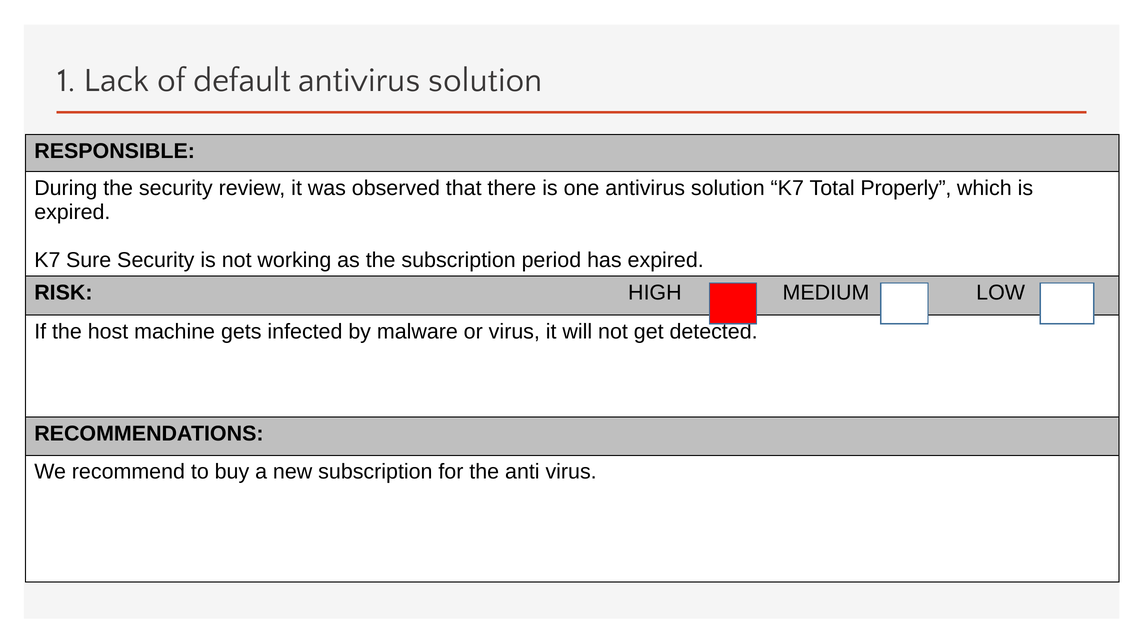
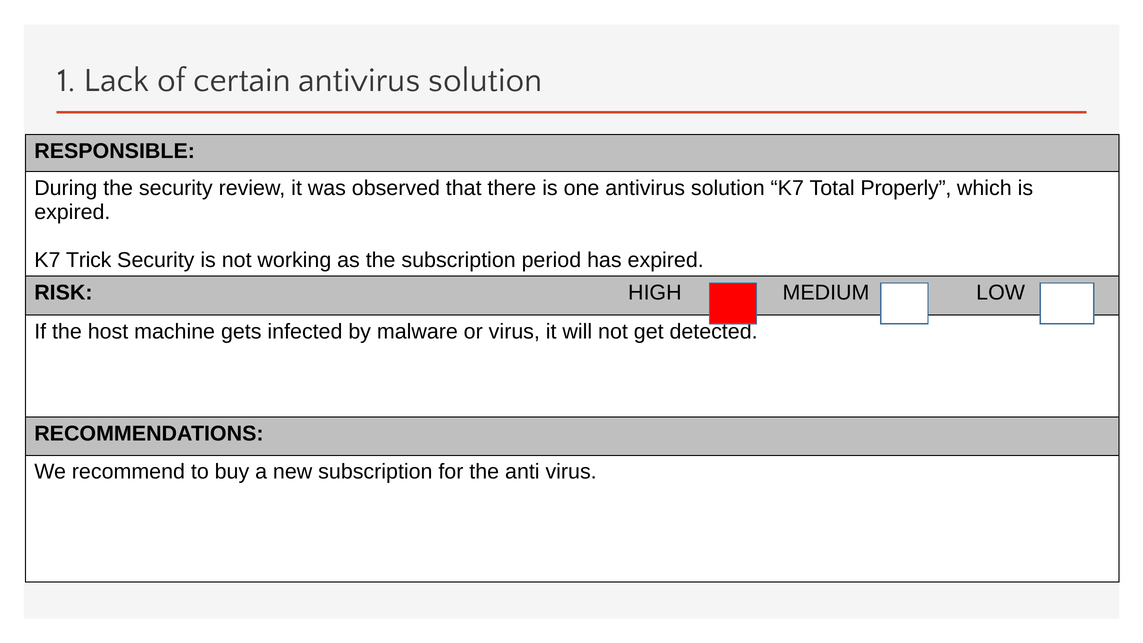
default: default -> certain (242, 80)
Sure: Sure -> Trick (89, 260)
